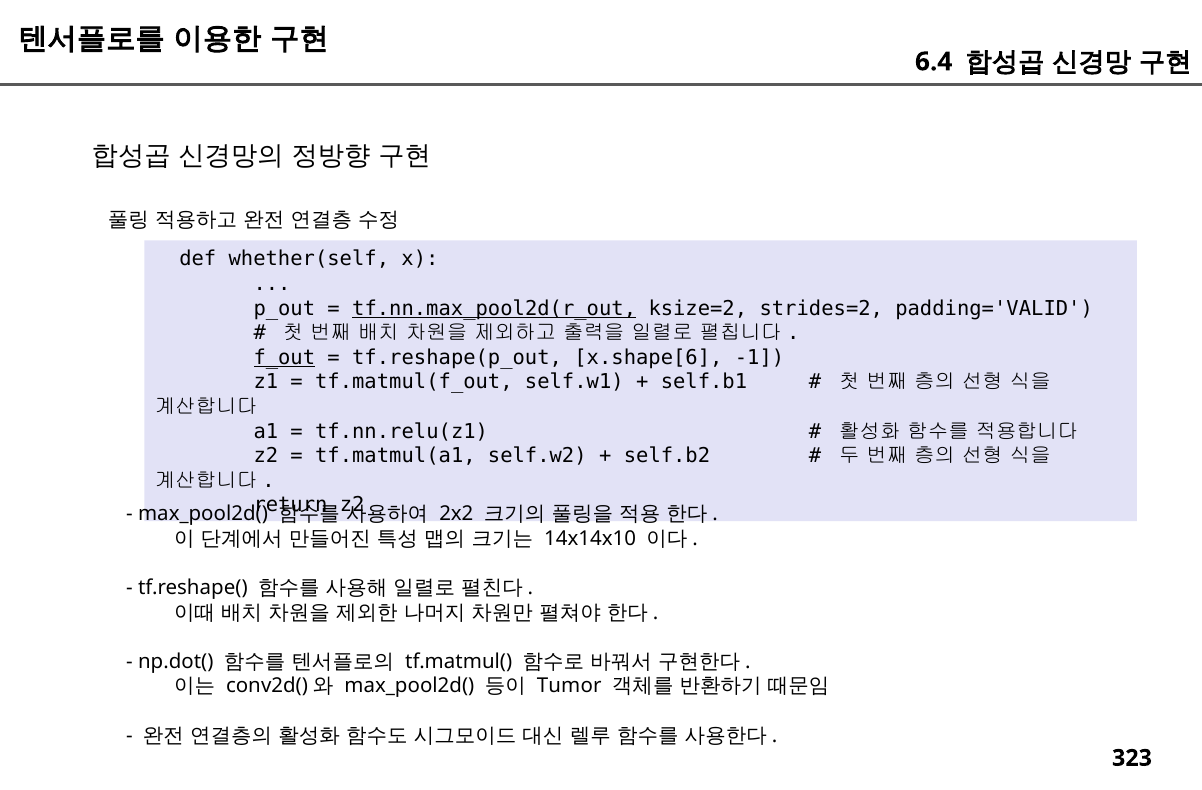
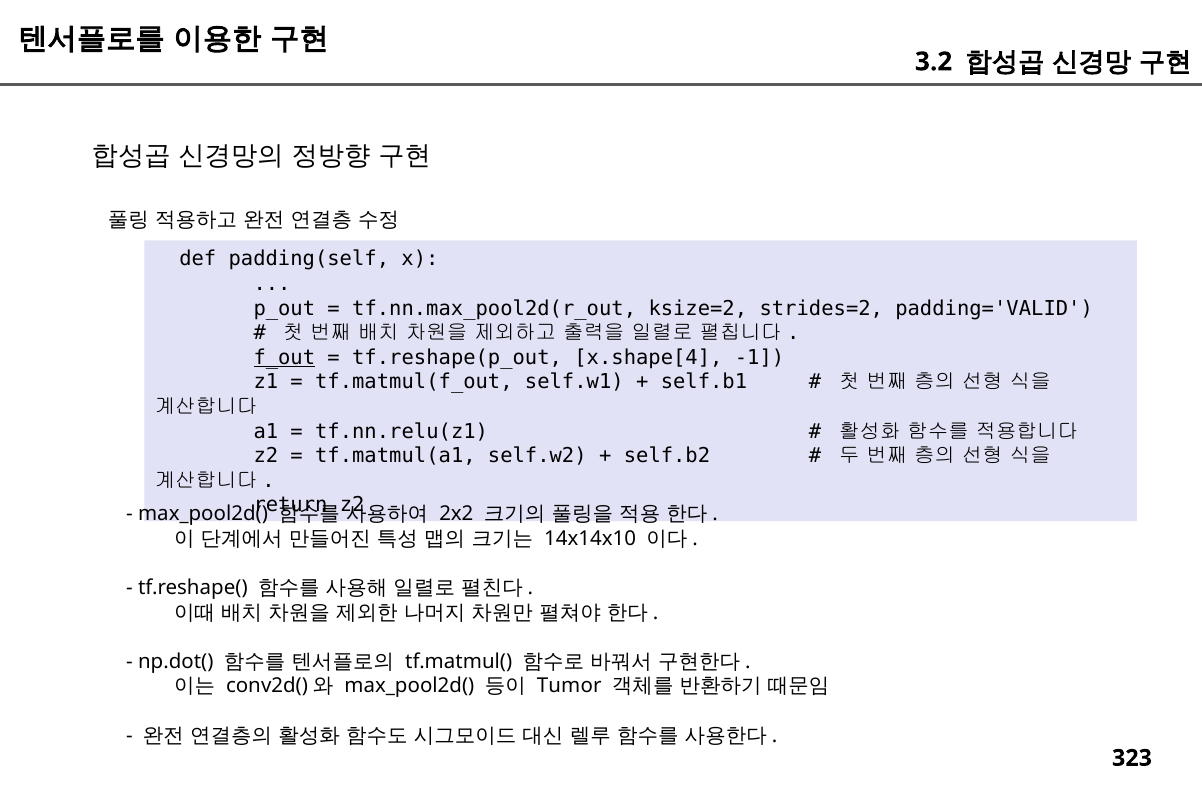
6.4: 6.4 -> 3.2 (934, 62)
whether(self: whether(self -> padding(self (309, 259)
tf.nn.max_pool2d(r_out underline: present -> none (494, 308)
x.shape[6: x.shape[6 -> x.shape[4 (648, 357)
